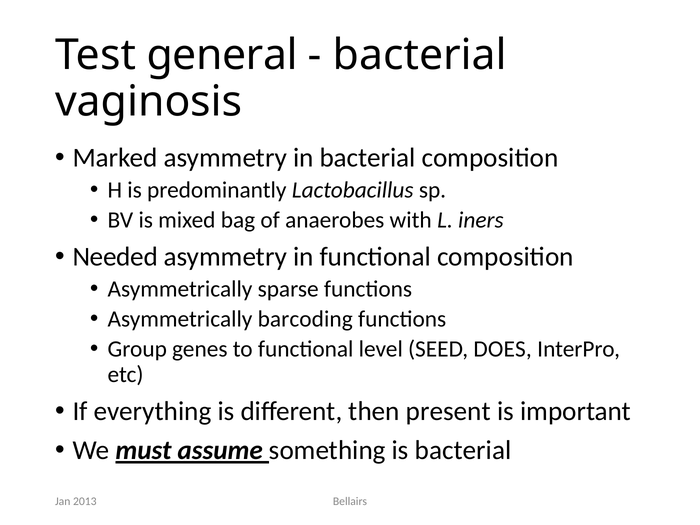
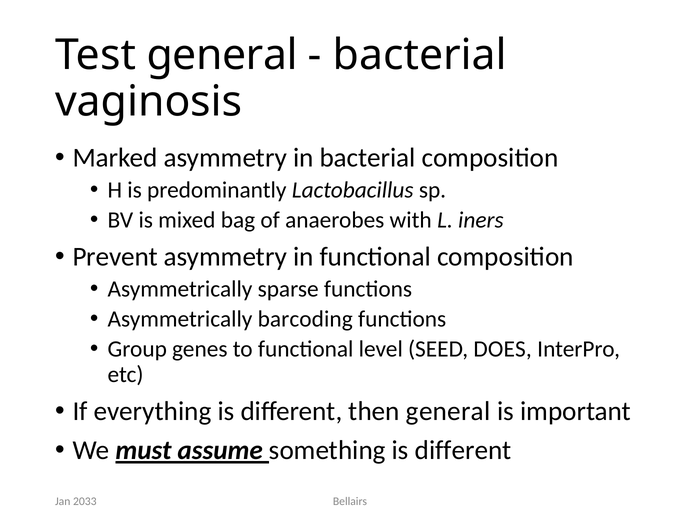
Needed: Needed -> Prevent (115, 257)
then present: present -> general (448, 411)
something is bacterial: bacterial -> different (463, 450)
2013: 2013 -> 2033 (85, 501)
